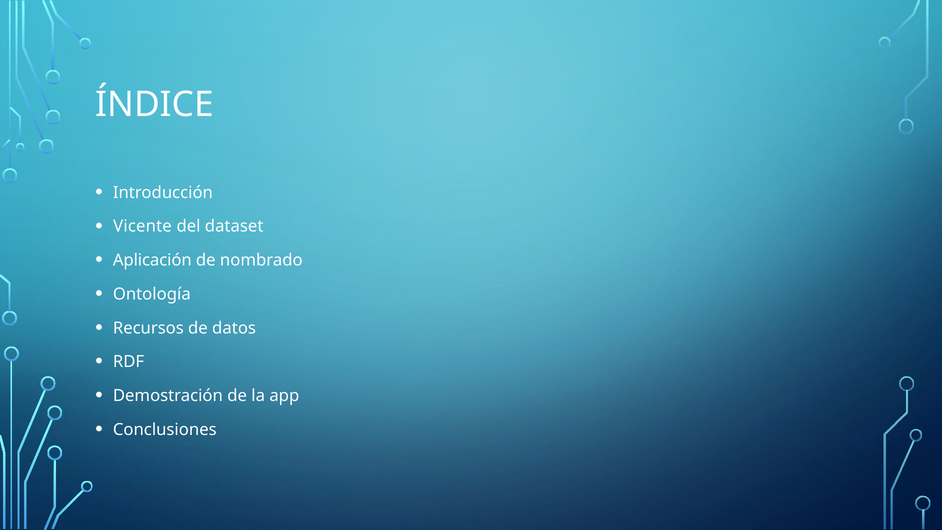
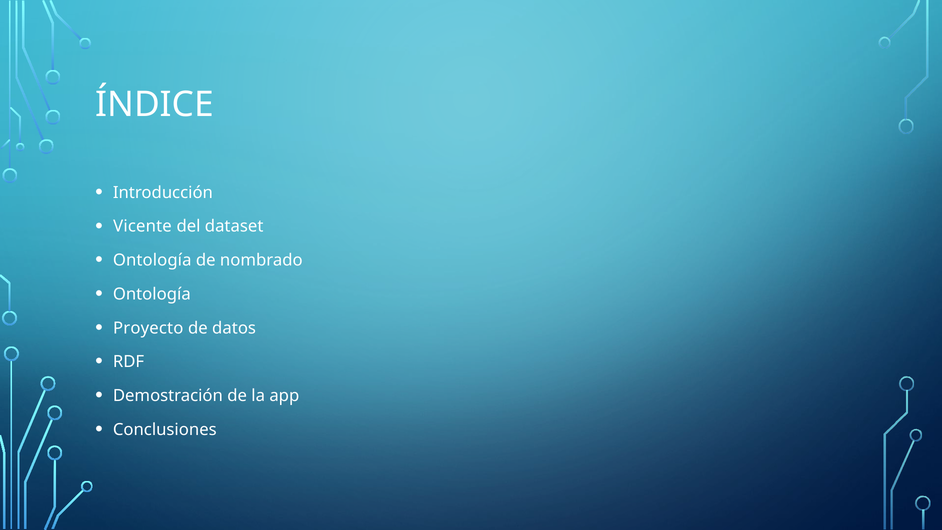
Aplicación: Aplicación -> Ontología (152, 260)
Recursos: Recursos -> Proyecto (148, 328)
